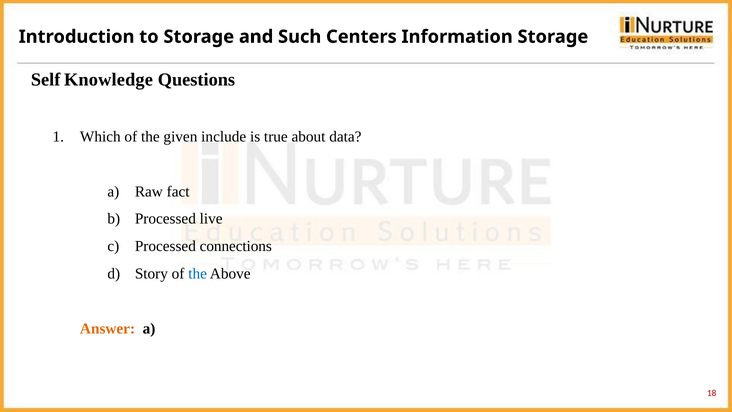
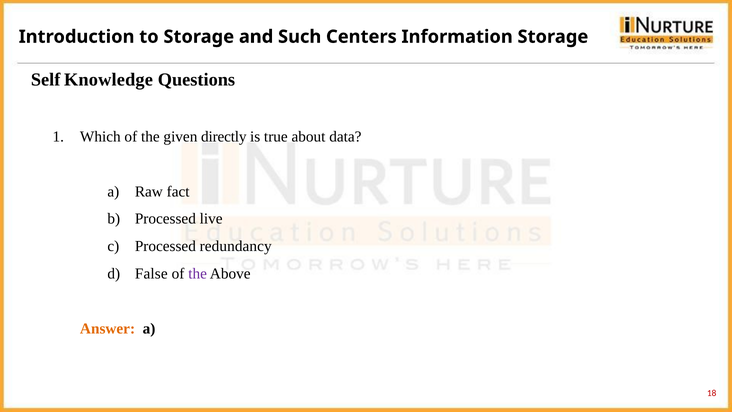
include: include -> directly (224, 136)
connections: connections -> redundancy (236, 246)
Story: Story -> False (151, 274)
the colour: blue -> purple (198, 274)
